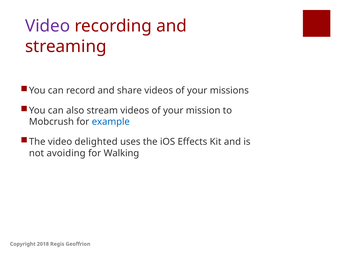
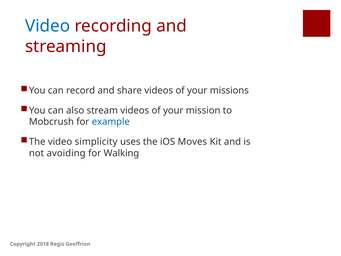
Video colour: purple -> blue (48, 26)
delighted: delighted -> simplicity (96, 142)
Effects: Effects -> Moves (192, 142)
